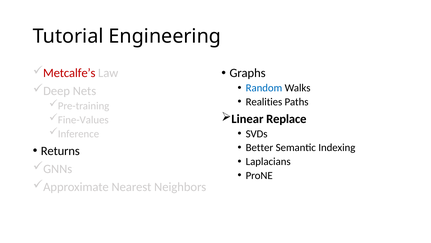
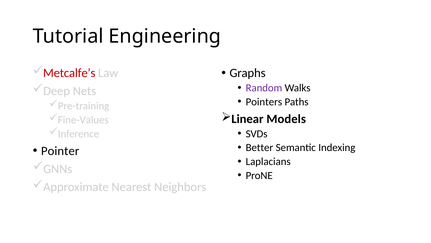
Random colour: blue -> purple (264, 88)
Realities: Realities -> Pointers (264, 102)
Replace: Replace -> Models (286, 119)
Returns: Returns -> Pointer (60, 151)
